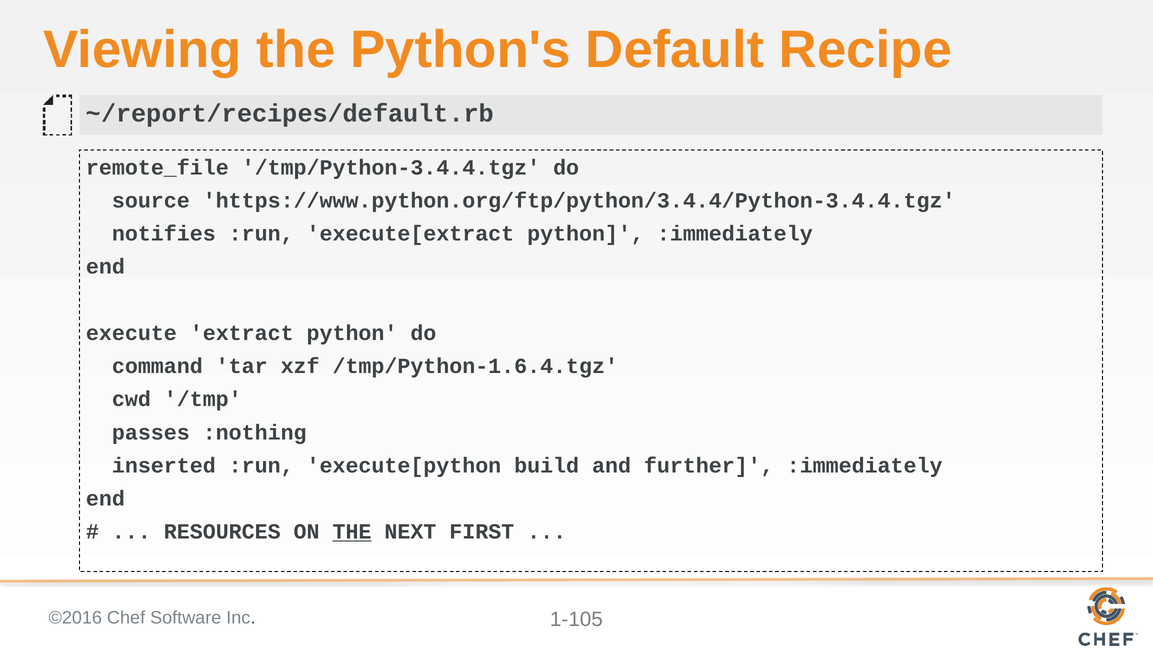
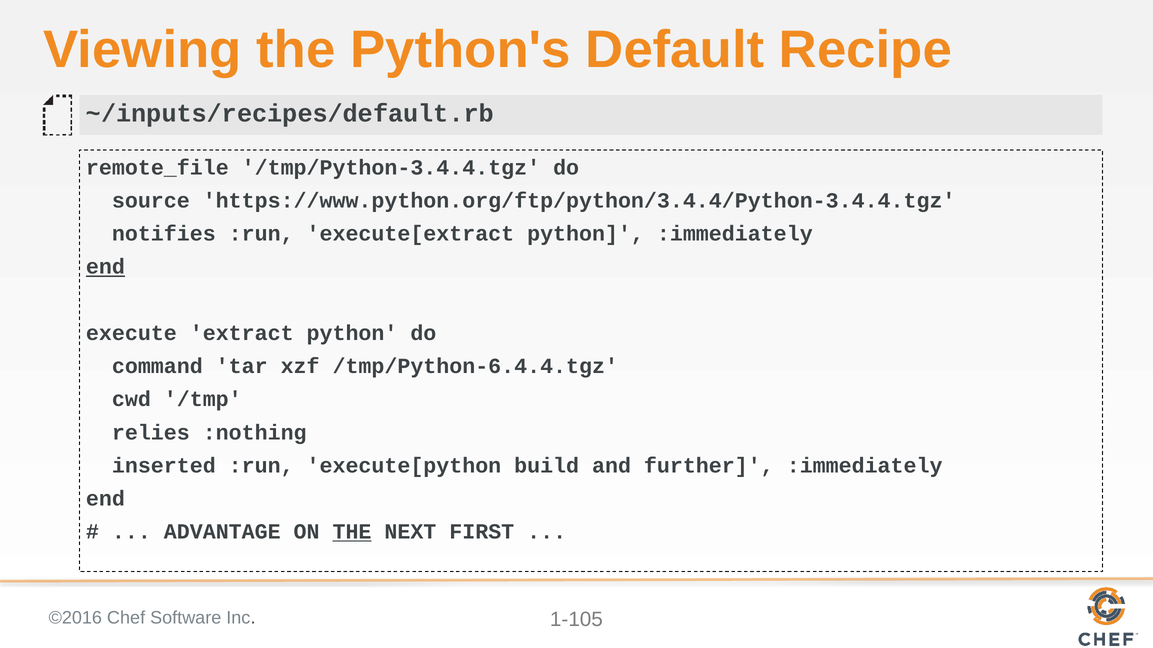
~/report/recipes/default.rb: ~/report/recipes/default.rb -> ~/inputs/recipes/default.rb (290, 113)
end underline: none -> present (105, 267)
/tmp/Python-1.6.4.tgz: /tmp/Python-1.6.4.tgz -> /tmp/Python-6.4.4.tgz (475, 367)
passes: passes -> relies (151, 433)
RESOURCES: RESOURCES -> ADVANTAGE (222, 532)
